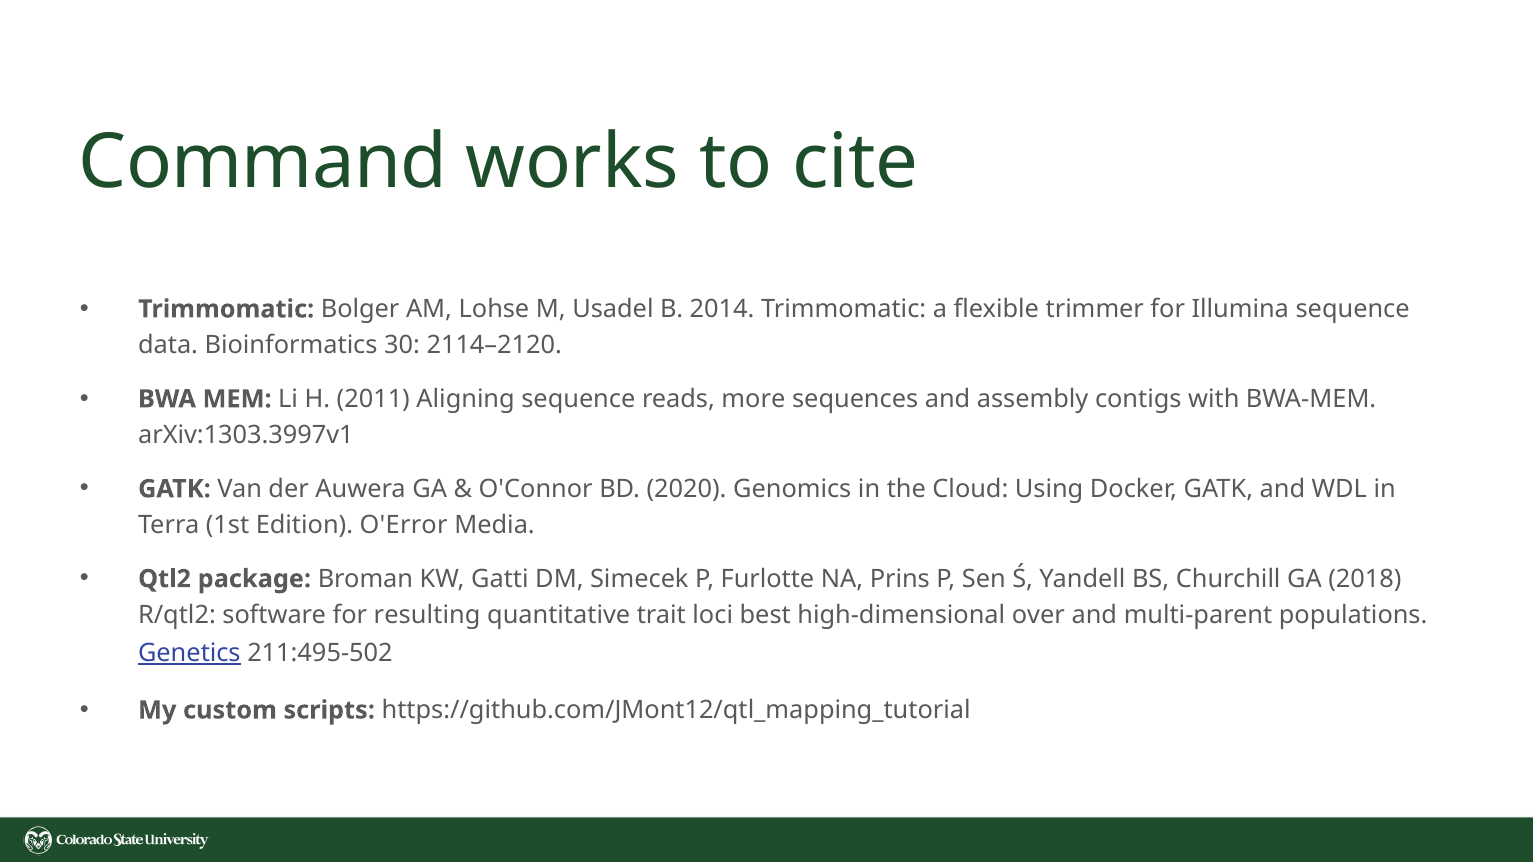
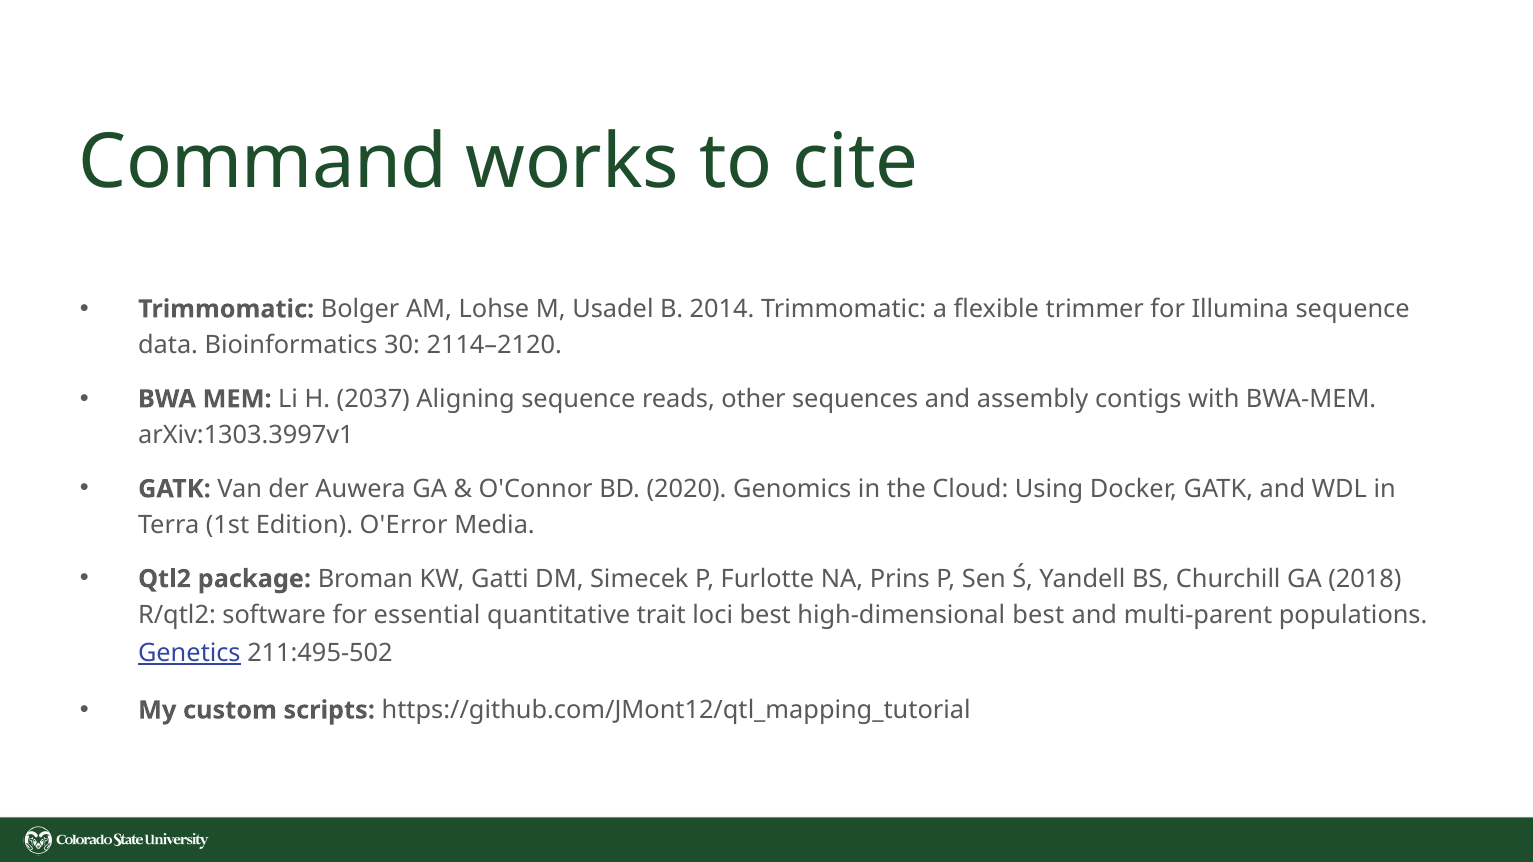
2011: 2011 -> 2037 (373, 399)
more: more -> other (754, 399)
resulting: resulting -> essential (427, 616)
high-dimensional over: over -> best (1038, 616)
